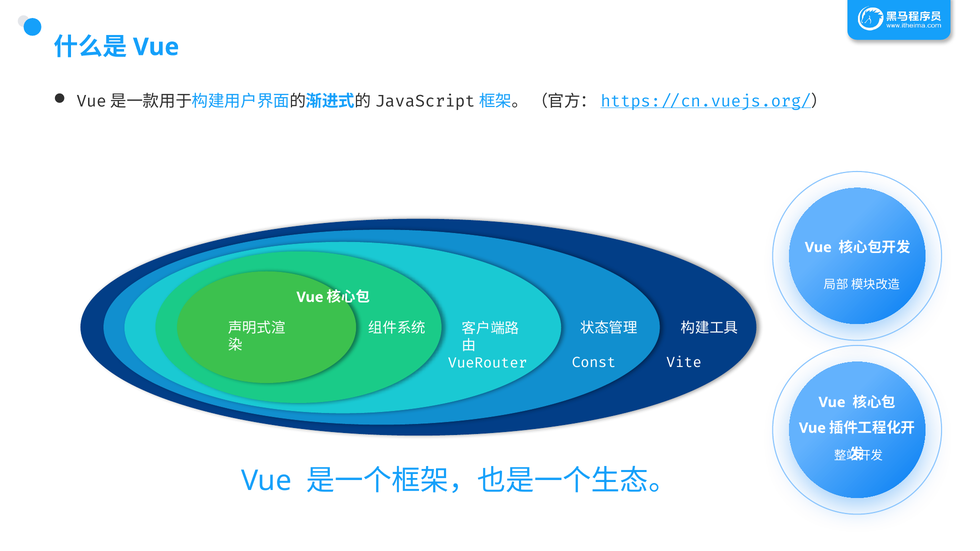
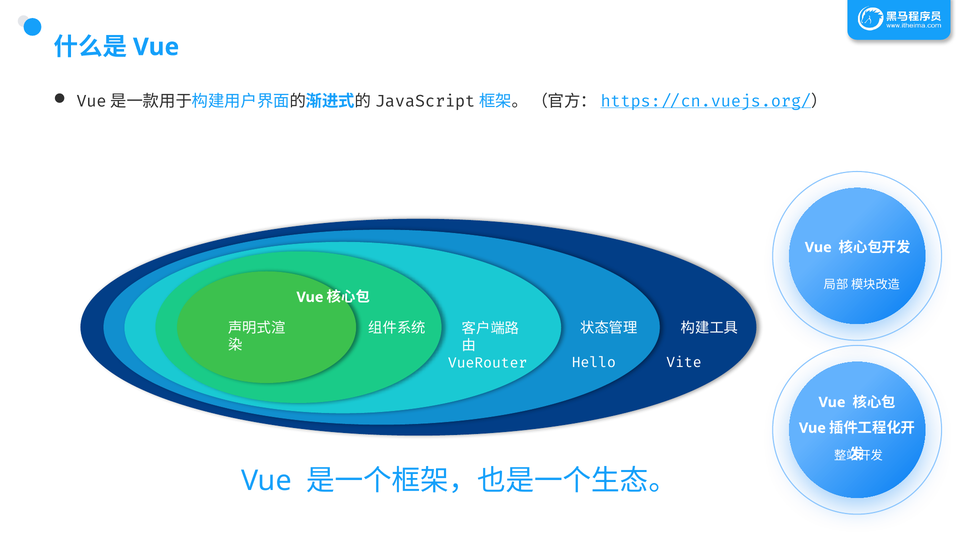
Const: Const -> Hello (594, 363)
